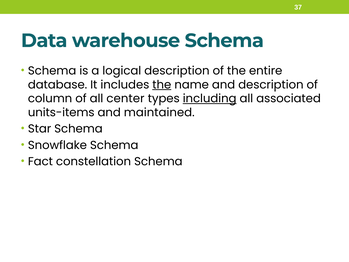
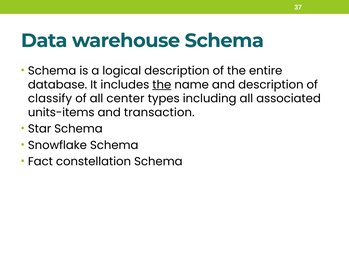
column: column -> classify (50, 99)
including underline: present -> none (210, 99)
maintained: maintained -> transaction (159, 112)
